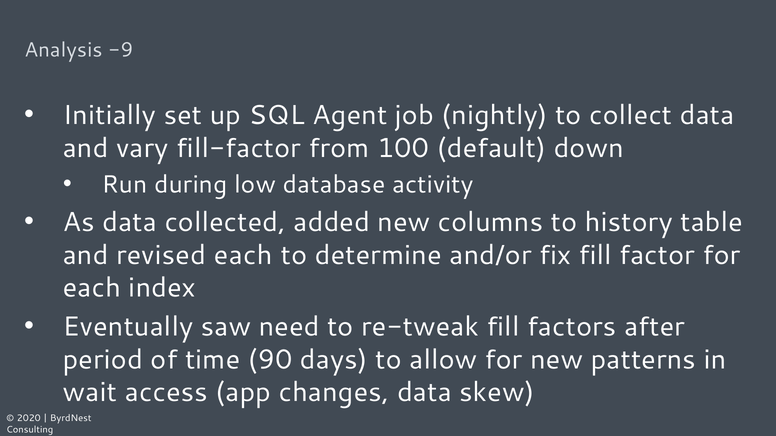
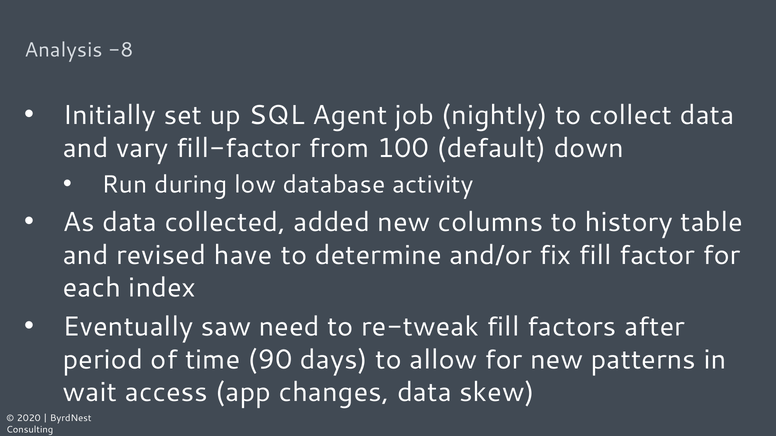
-9: -9 -> -8 (121, 50)
revised each: each -> have (243, 255)
